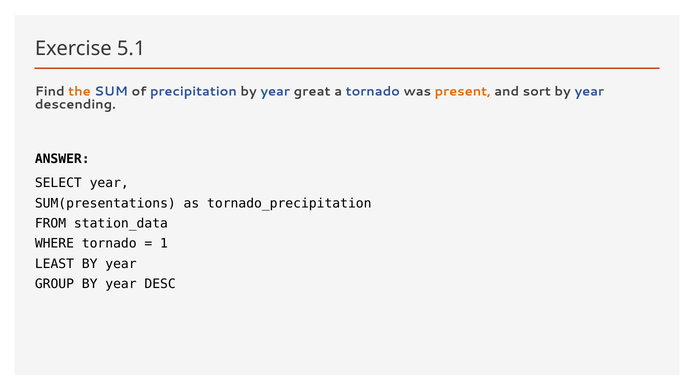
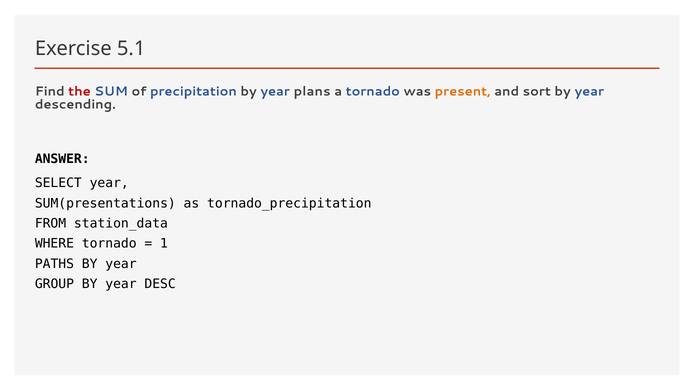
the colour: orange -> red (79, 91)
great: great -> plans (312, 91)
LEAST: LEAST -> PATHS (54, 264)
